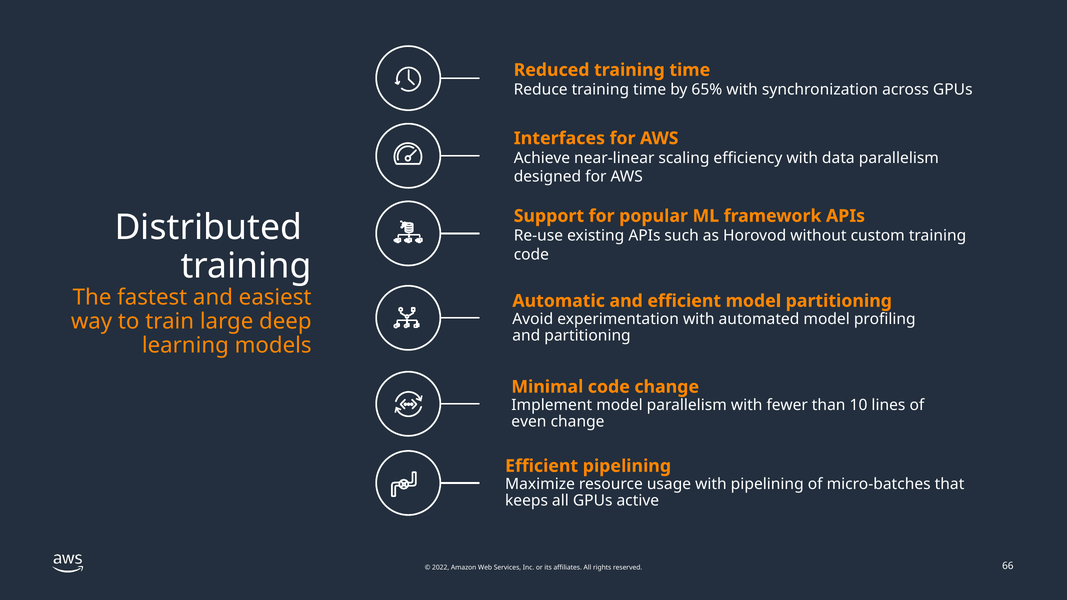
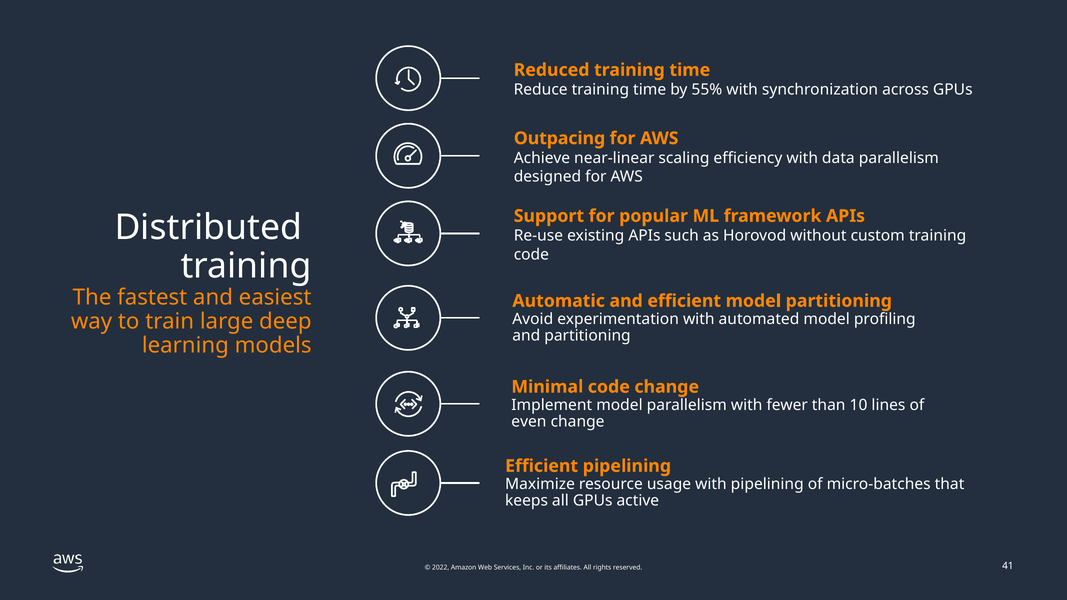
65%: 65% -> 55% (707, 90)
Interfaces: Interfaces -> Outpacing (559, 138)
66: 66 -> 41 (1008, 566)
